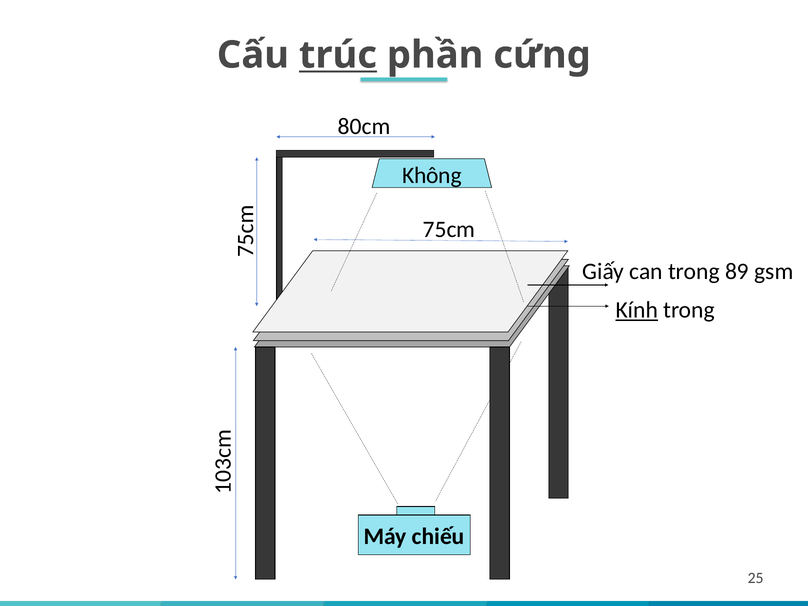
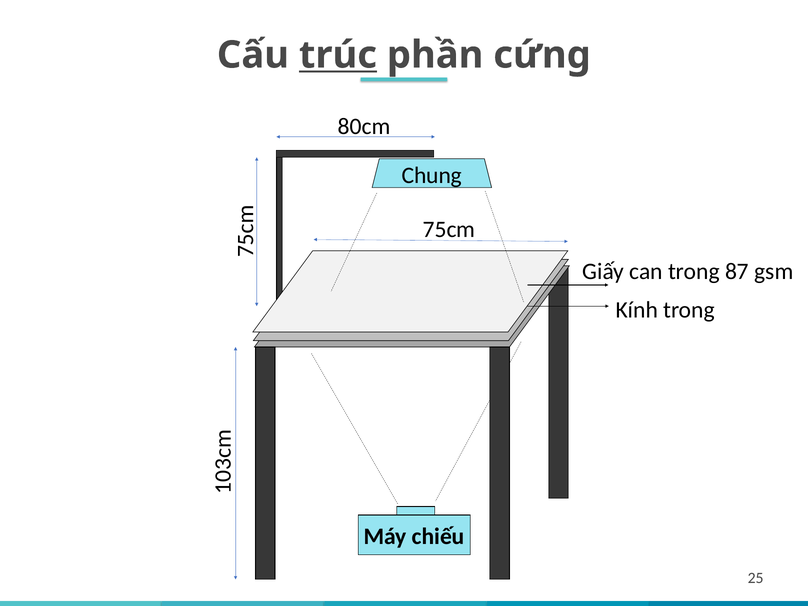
Không: Không -> Chung (432, 175)
89: 89 -> 87 (737, 271)
Kính underline: present -> none (637, 310)
